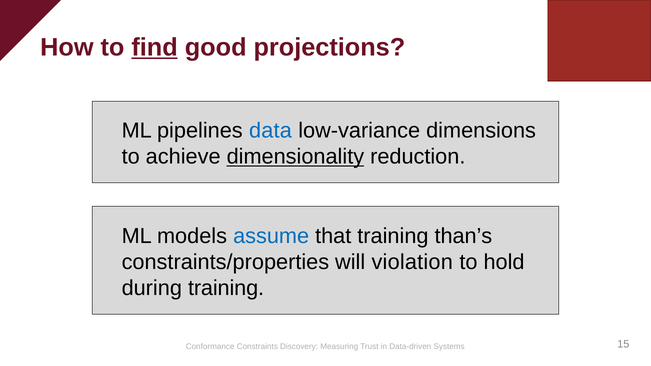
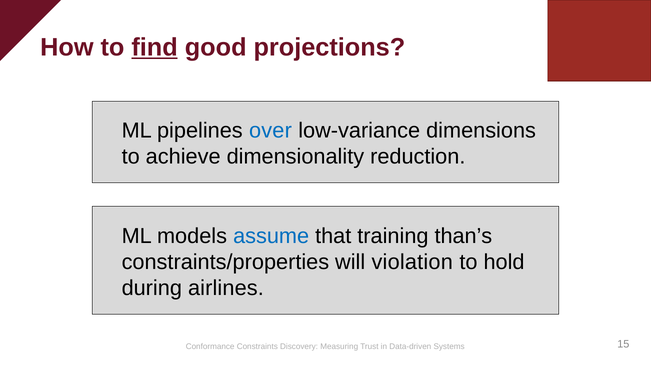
data: data -> over (270, 131)
dimensionality underline: present -> none (295, 157)
during training: training -> airlines (226, 288)
